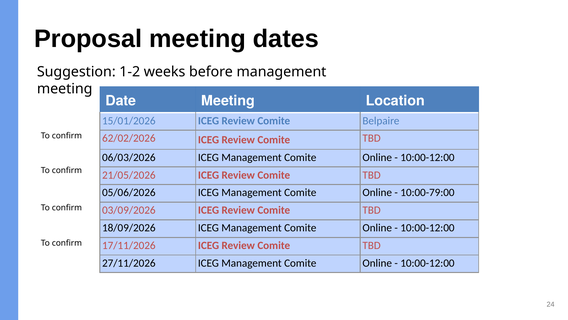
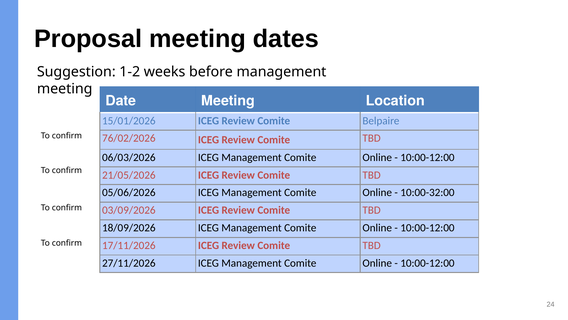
62/02/2026: 62/02/2026 -> 76/02/2026 (129, 138)
10:00-79:00: 10:00-79:00 -> 10:00-32:00 (427, 192)
